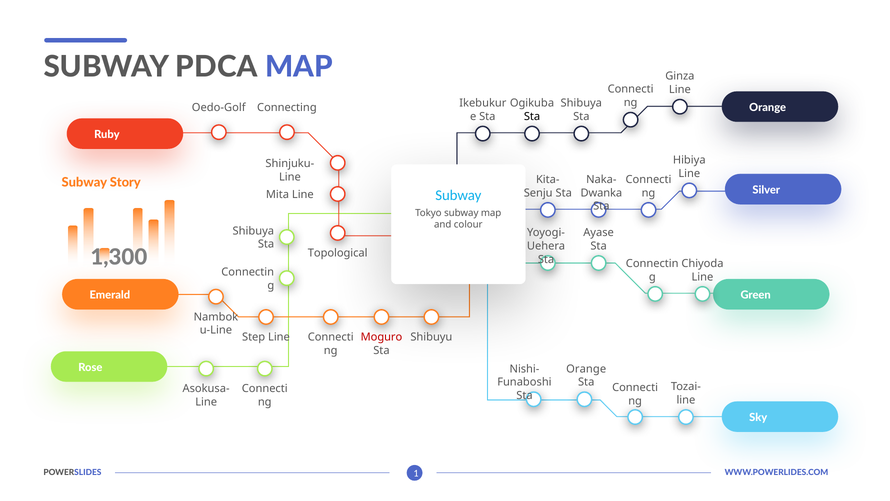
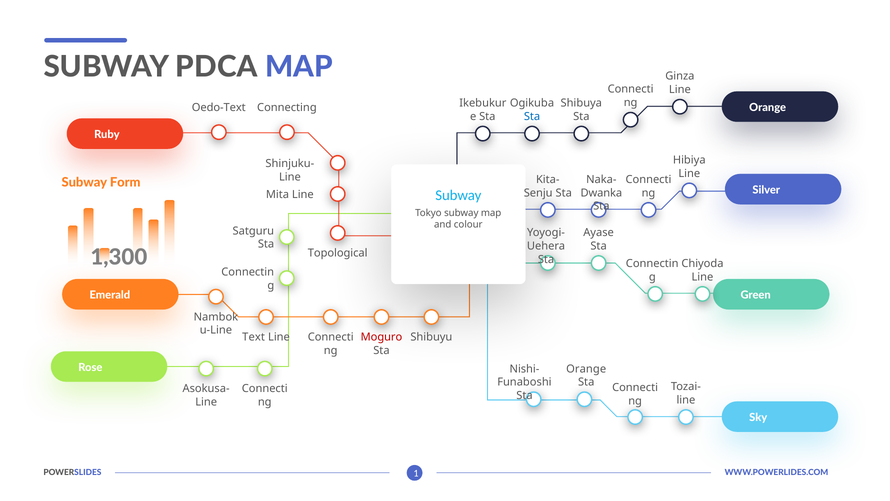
Oedo-Golf: Oedo-Golf -> Oedo-Text (219, 108)
Sta colour: black -> blue (532, 116)
Story: Story -> Form (125, 182)
Shibuya: Shibuya -> Satguru (253, 231)
Step: Step -> Text (254, 337)
